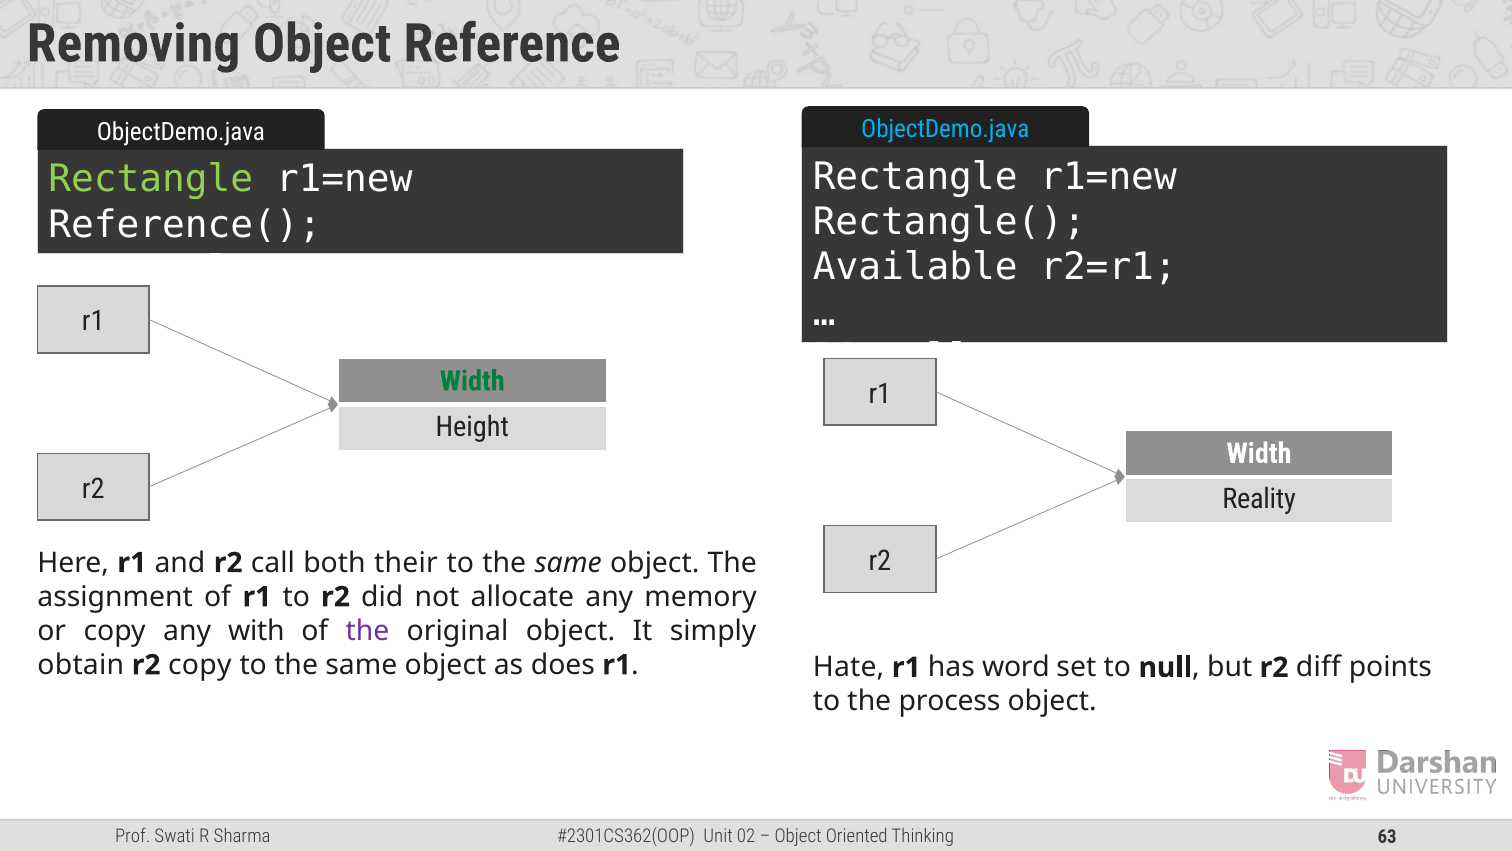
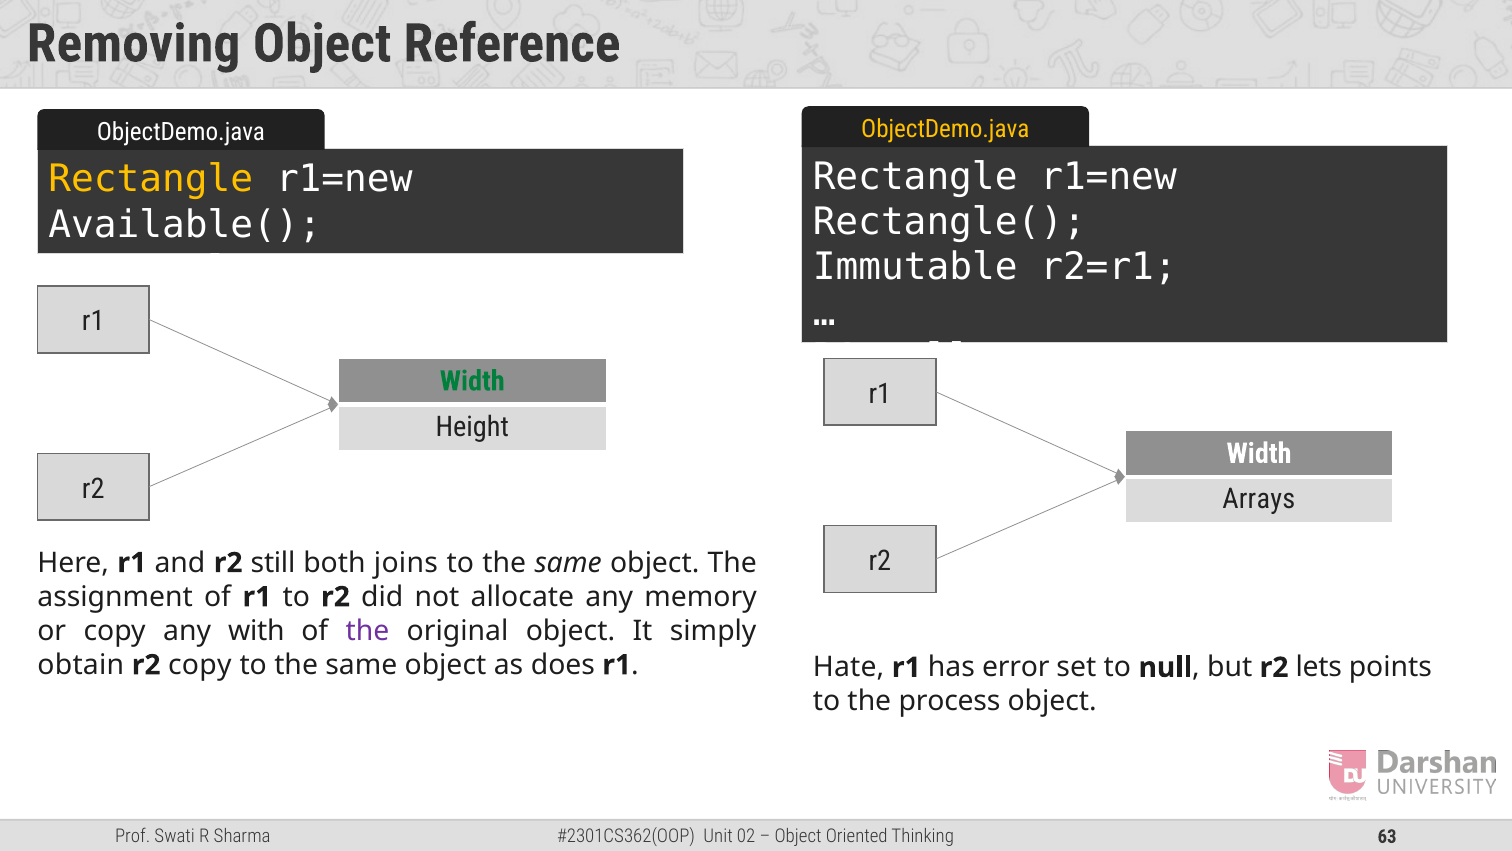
ObjectDemo.java colour: light blue -> yellow (945, 129)
Rectangle colour: light green -> yellow (151, 179)
Reference(: Reference( -> Available( (185, 225)
Available: Available -> Immutable (915, 267)
Reality: Reality -> Arrays (1259, 499)
call: call -> still (273, 563)
their: their -> joins (406, 563)
word: word -> error (1016, 667)
diff: diff -> lets (1319, 667)
